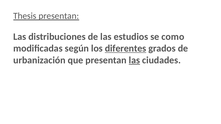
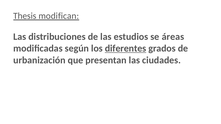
Thesis presentan: presentan -> modifican (59, 16)
como: como -> áreas (173, 37)
las underline: present -> none (134, 60)
